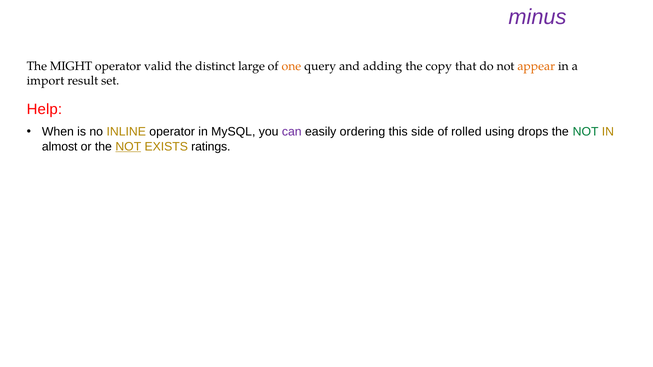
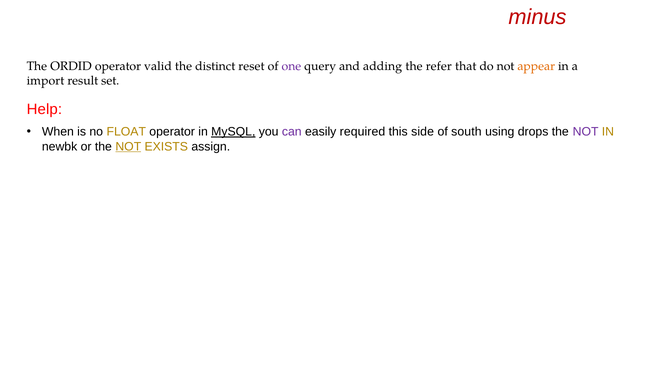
minus colour: purple -> red (537, 17)
MIGHT: MIGHT -> ORDID (71, 66)
large: large -> reset (251, 66)
one colour: orange -> purple (291, 66)
copy: copy -> refer (439, 66)
INLINE: INLINE -> FLOAT (126, 132)
MySQL underline: none -> present (233, 132)
ordering: ordering -> required (362, 132)
rolled: rolled -> south (466, 132)
NOT colour: green -> purple (586, 132)
almost: almost -> newbk (60, 147)
ratings: ratings -> assign (211, 147)
